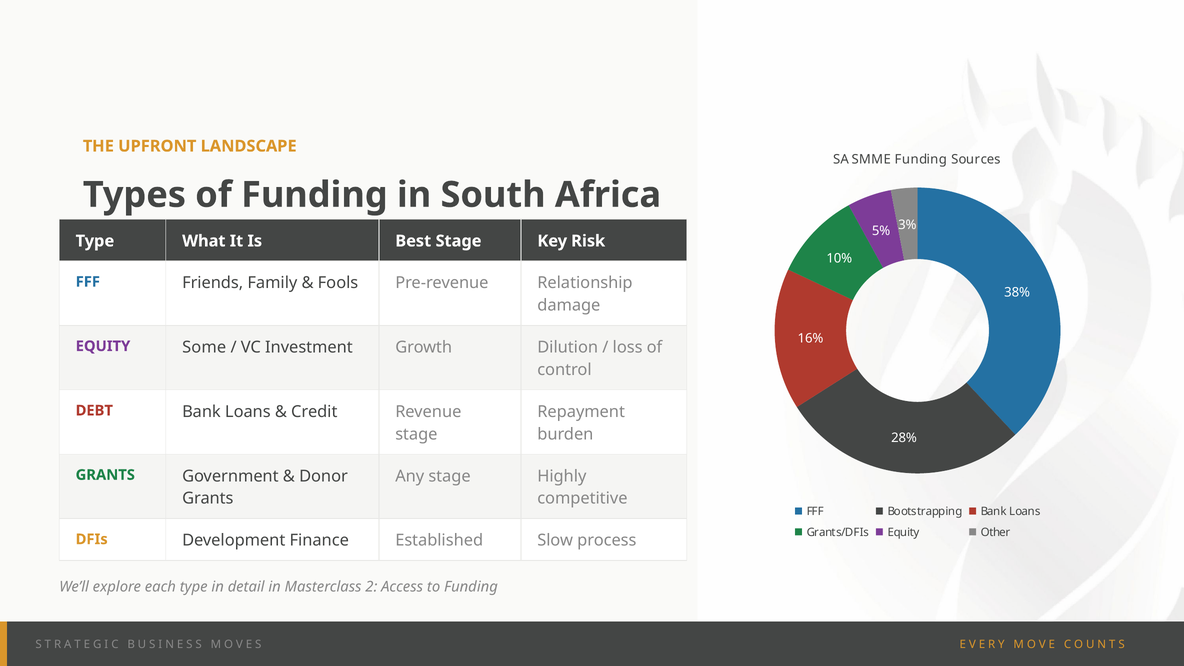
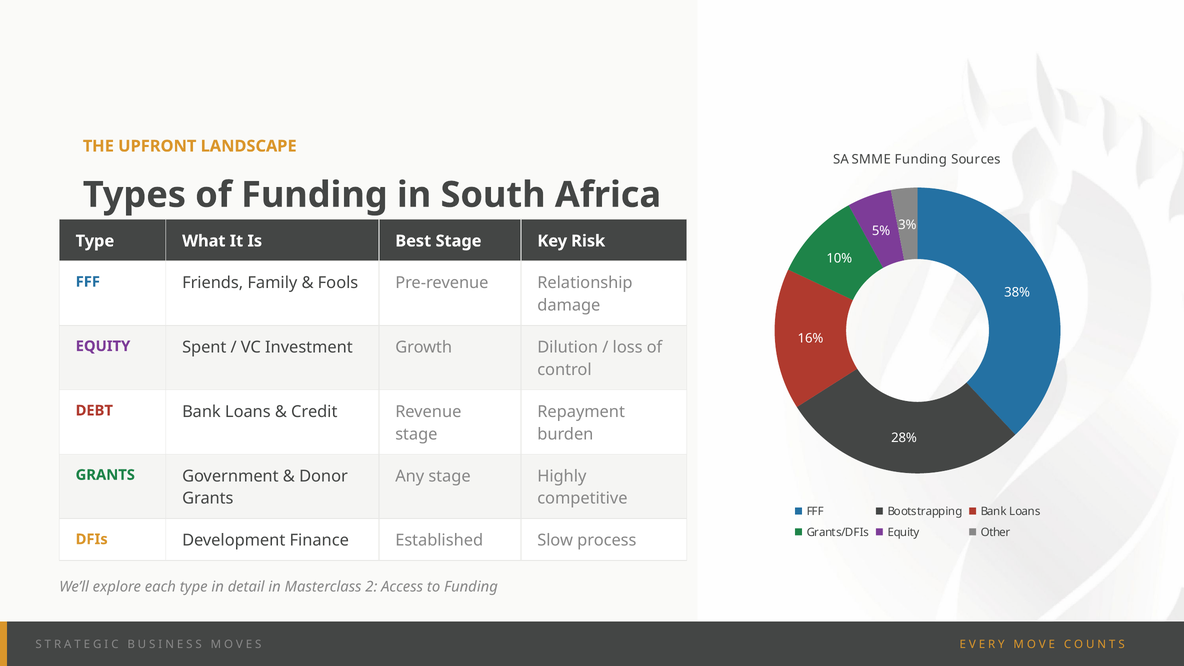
Some: Some -> Spent (204, 347)
